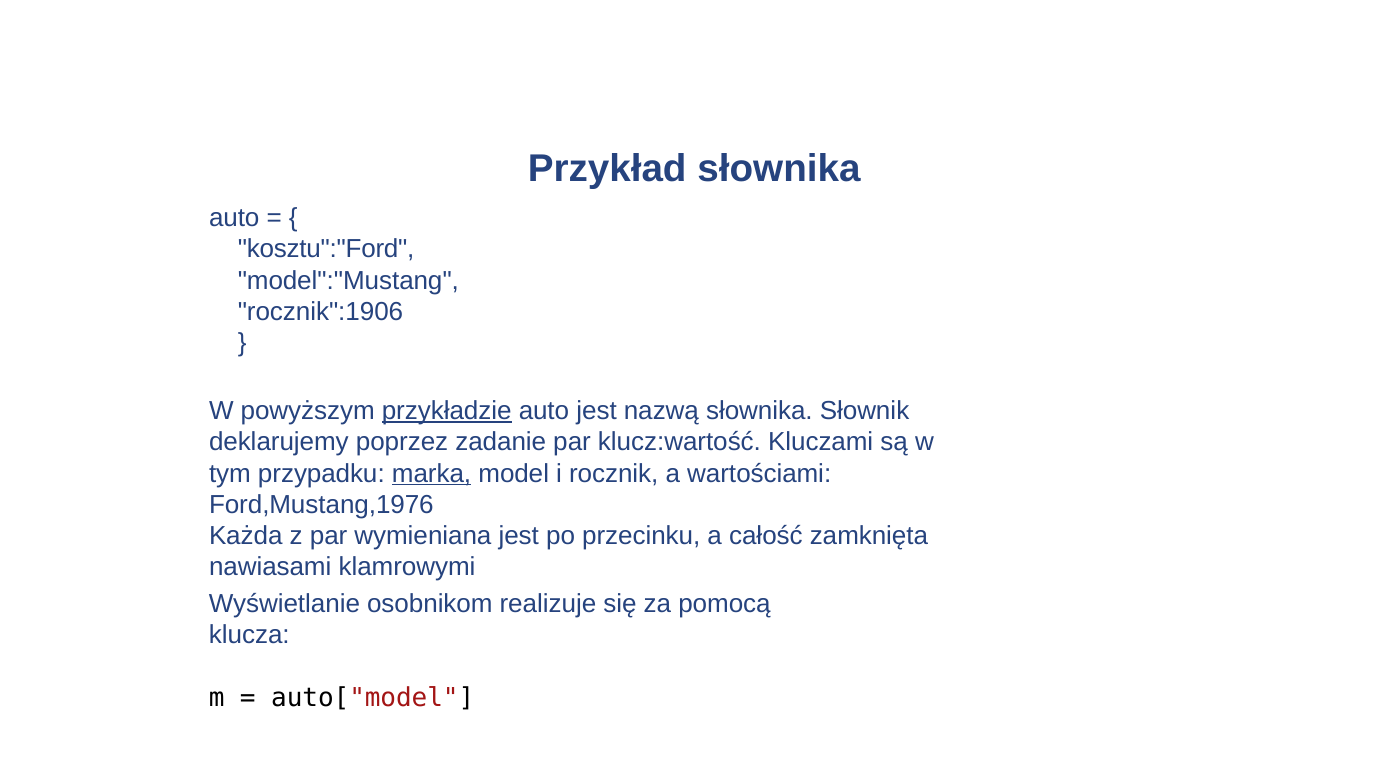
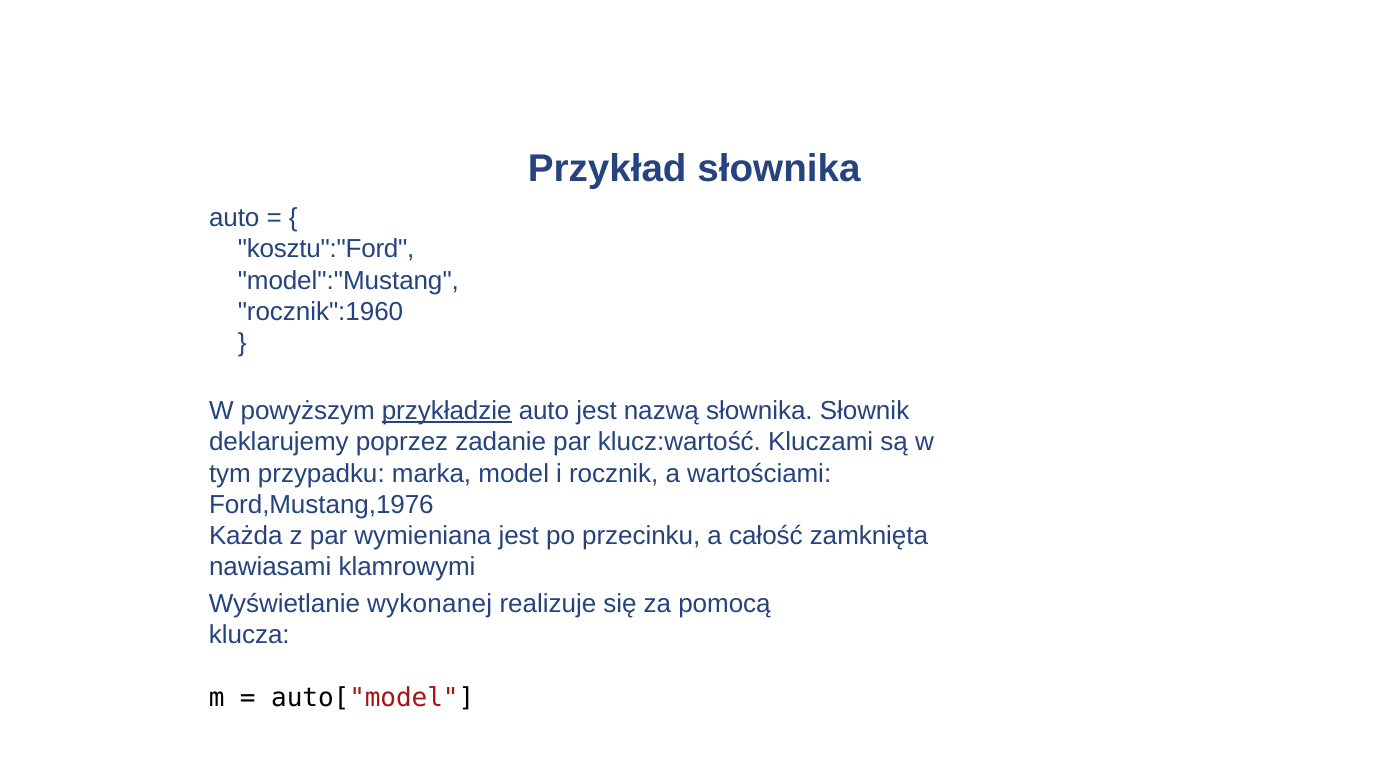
rocznik":1906: rocznik":1906 -> rocznik":1960 (320, 312)
marka underline: present -> none (432, 473)
osobnikom: osobnikom -> wykonanej (430, 604)
